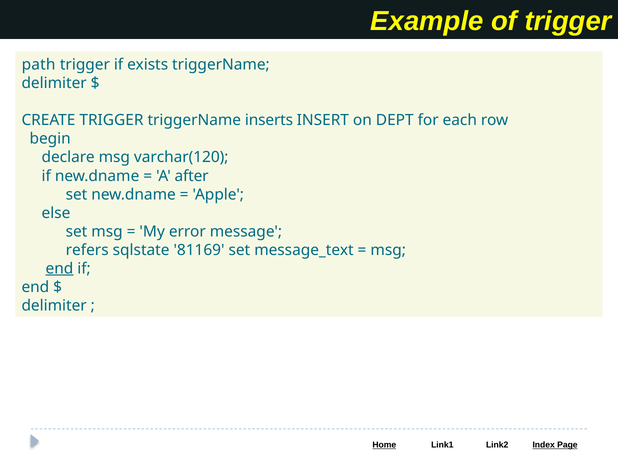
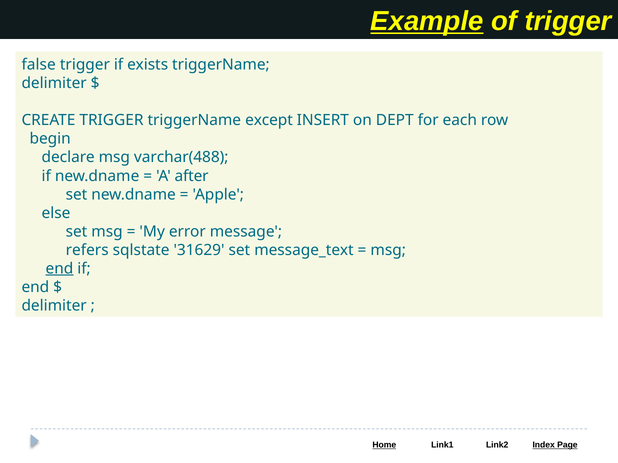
Example underline: none -> present (427, 21)
path: path -> false (39, 65)
inserts: inserts -> except (269, 120)
varchar(120: varchar(120 -> varchar(488 (181, 158)
81169: 81169 -> 31629 (199, 250)
